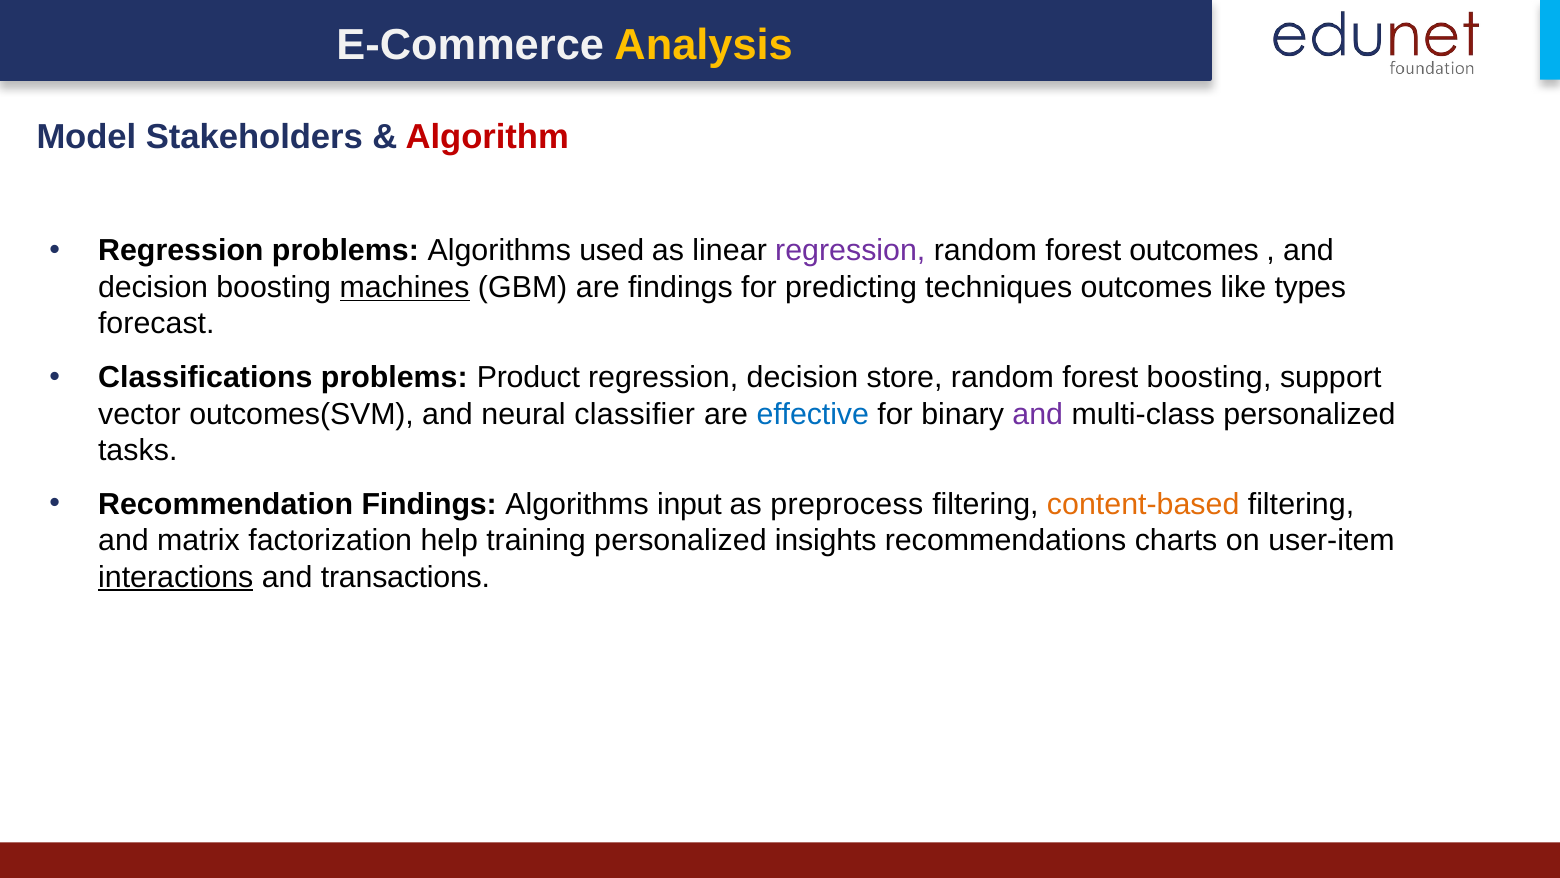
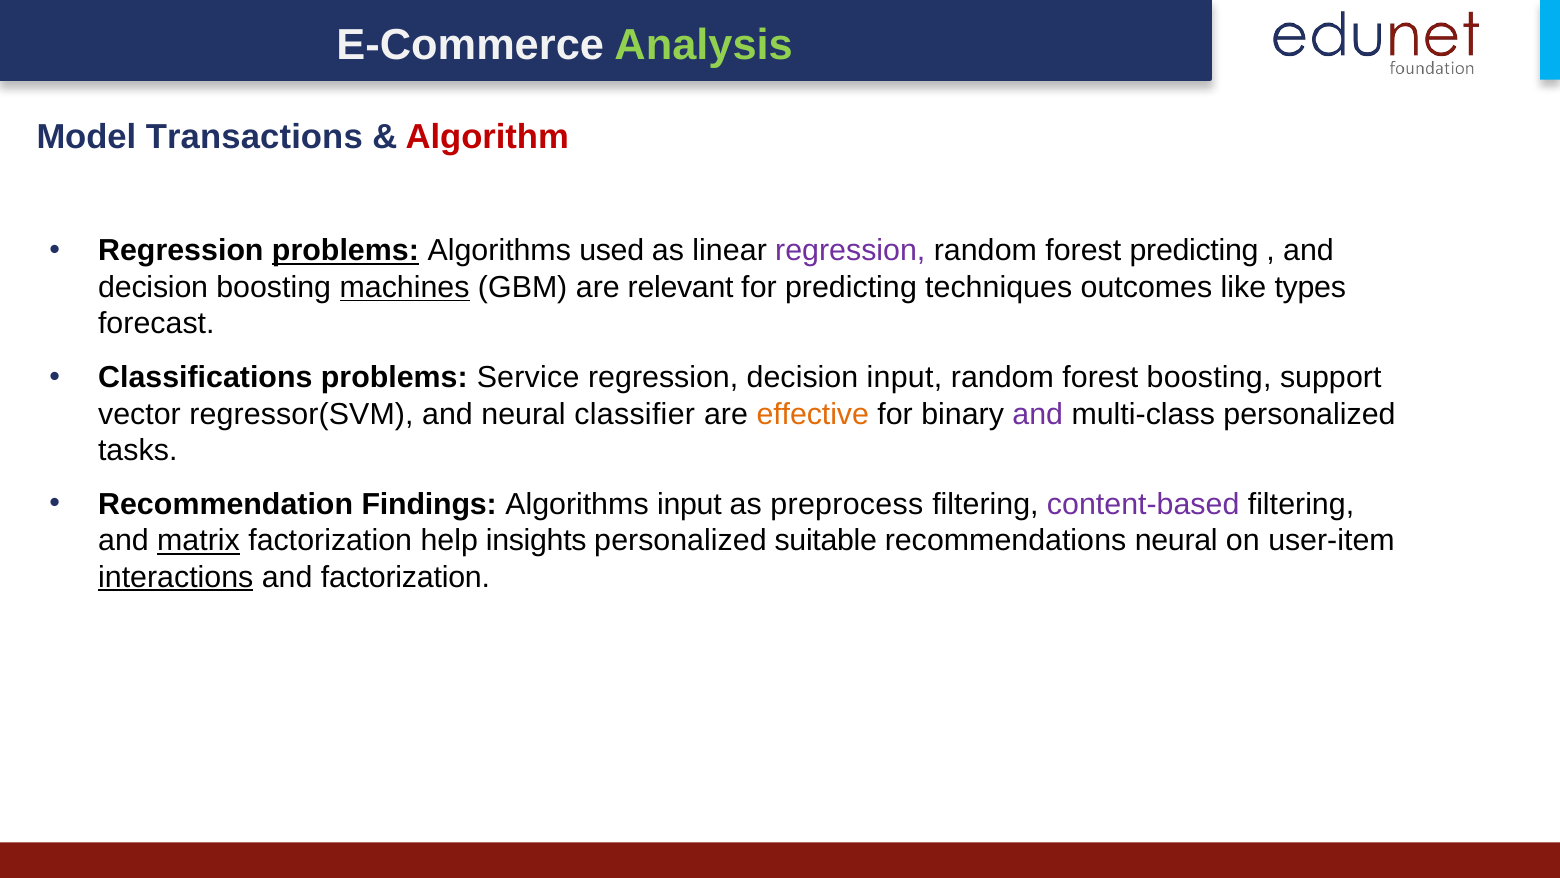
Analysis colour: yellow -> light green (704, 46)
Stakeholders: Stakeholders -> Transactions (254, 137)
problems underline: none -> present (345, 251)
forest outcomes: outcomes -> predicting (1194, 251)
are findings: findings -> relevant (681, 287)
Product: Product -> Service (528, 377)
decision store: store -> input (904, 377)
outcomes(SVM: outcomes(SVM -> regressor(SVM (301, 414)
effective colour: blue -> orange (813, 414)
content-based colour: orange -> purple (1143, 504)
matrix underline: none -> present (198, 540)
training: training -> insights (536, 540)
insights: insights -> suitable (826, 540)
recommendations charts: charts -> neural (1176, 540)
and transactions: transactions -> factorization (405, 577)
